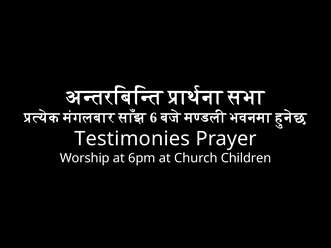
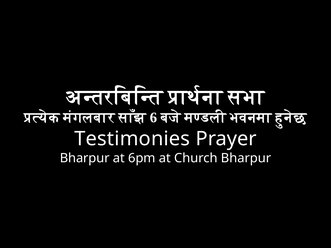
Worship: Worship -> Bharpur (85, 158)
Church Children: Children -> Bharpur (246, 158)
